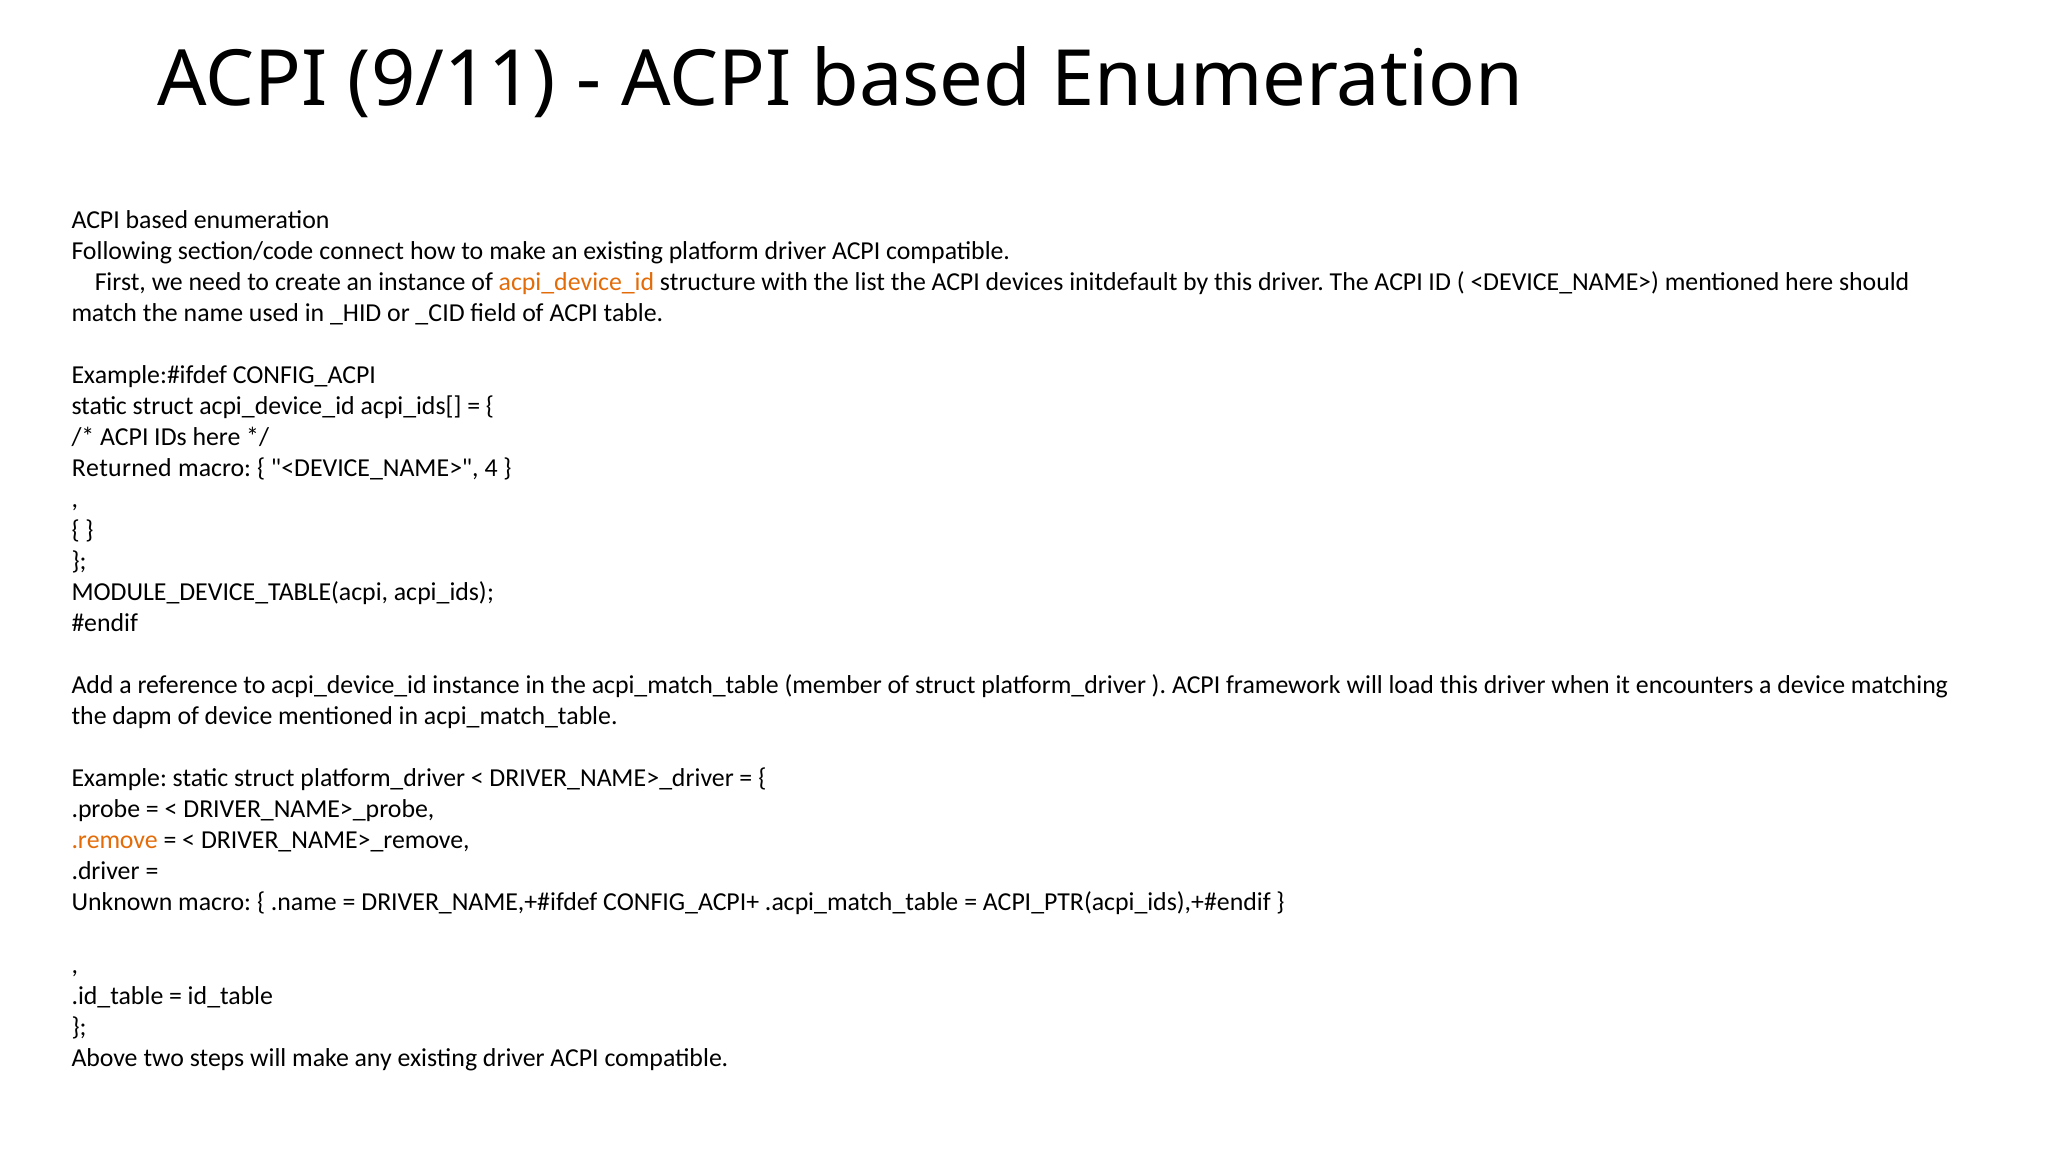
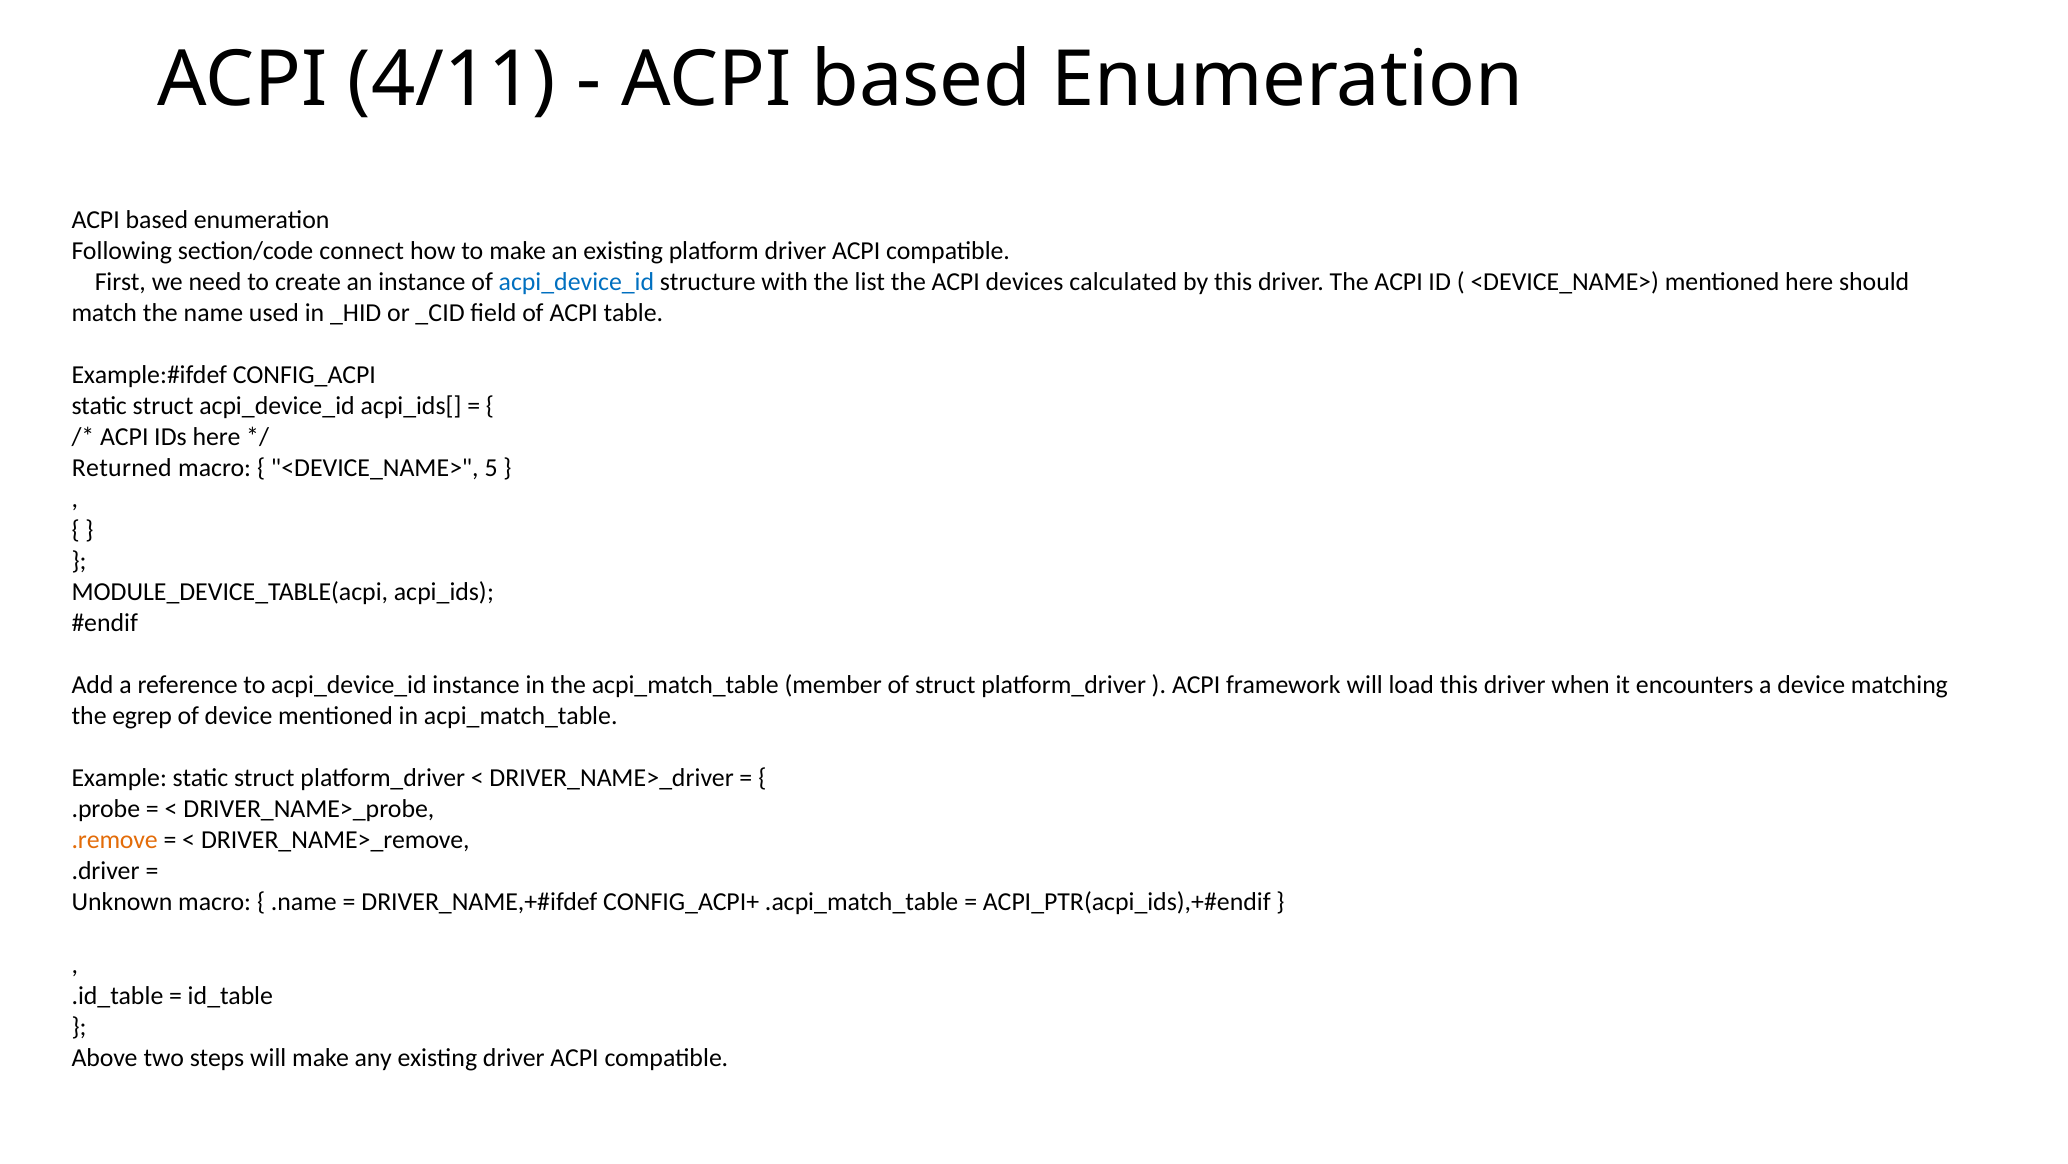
9/11: 9/11 -> 4/11 (452, 80)
acpi_device_id colour: orange -> blue (576, 281)
initdefault: initdefault -> calculated (1123, 281)
4: 4 -> 5 (491, 468)
dapm: dapm -> egrep (142, 716)
